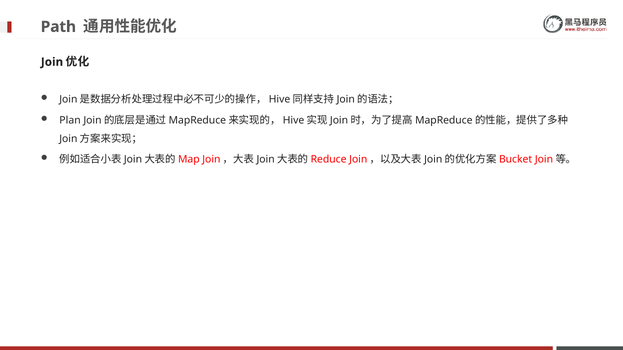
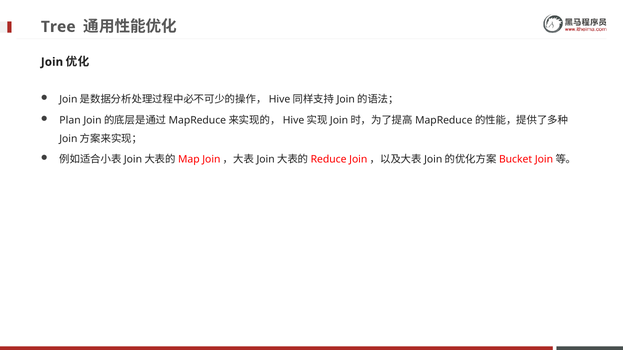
Path: Path -> Tree (58, 27)
